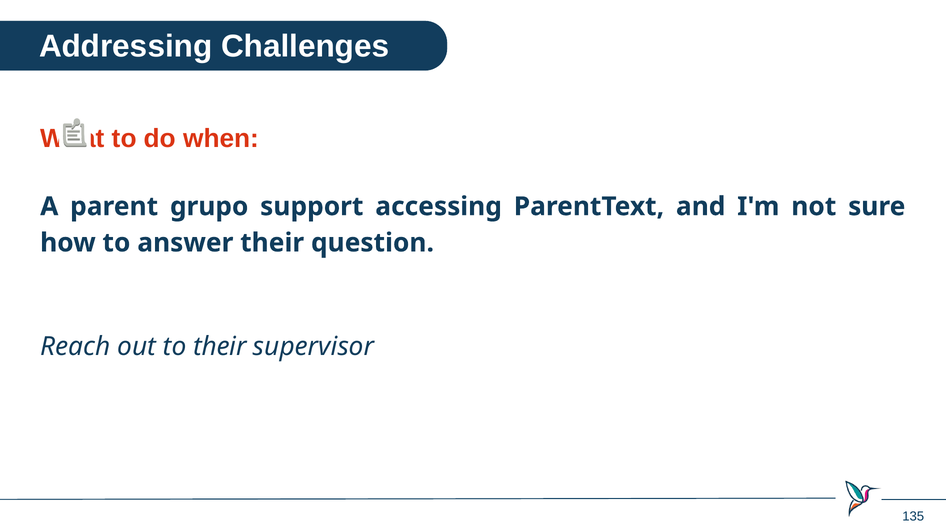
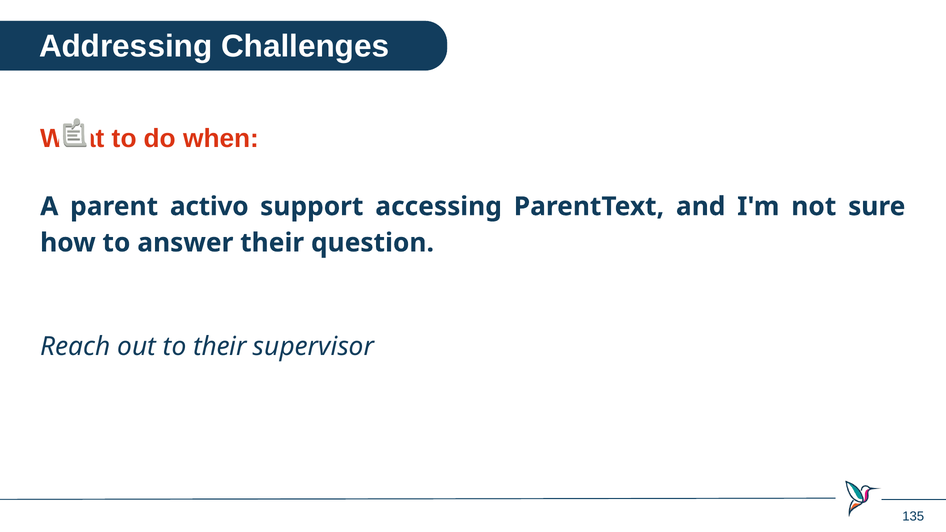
grupo: grupo -> activo (209, 207)
